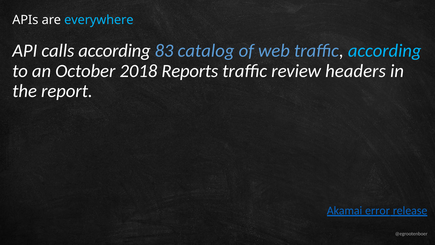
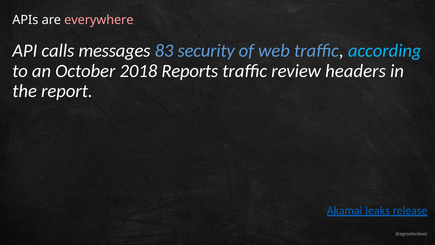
everywhere colour: light blue -> pink (99, 20)
calls according: according -> messages (115, 51)
catalog: catalog -> security (206, 51)
error: error -> leaks (377, 210)
